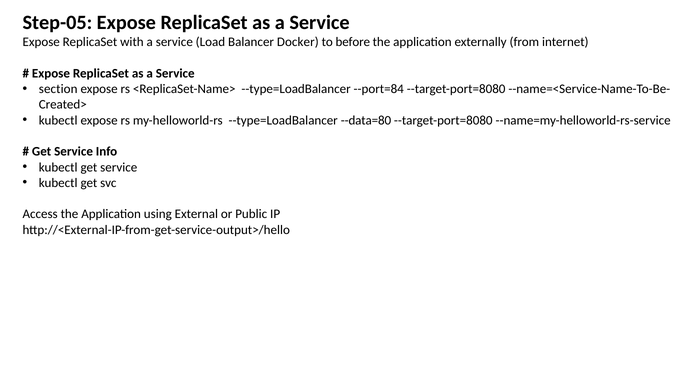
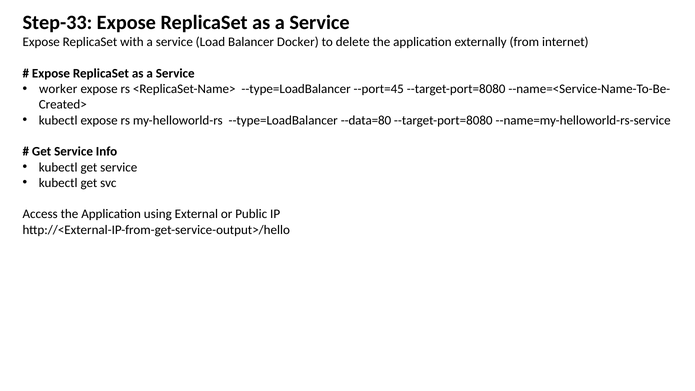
Step-05: Step-05 -> Step-33 (57, 23)
before: before -> delete (353, 42)
section: section -> worker (58, 89)
--port=84: --port=84 -> --port=45 (379, 89)
